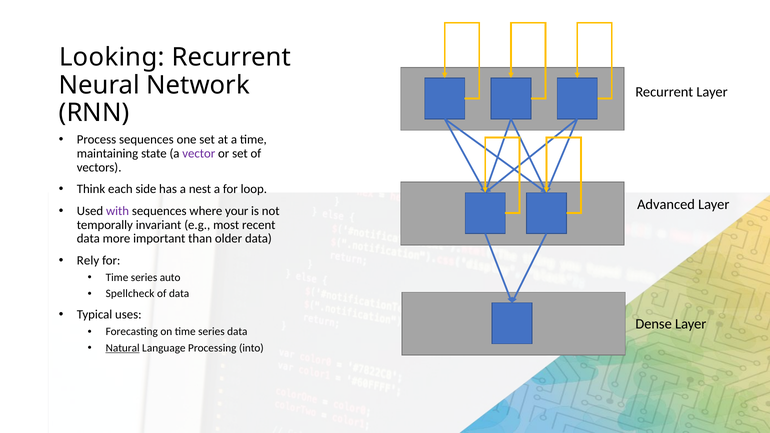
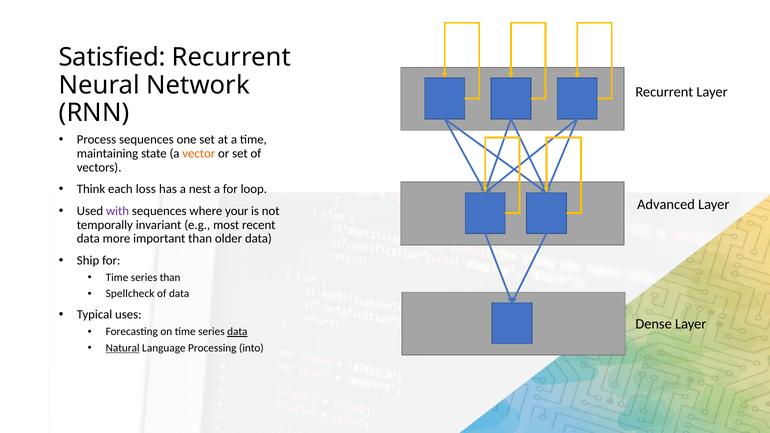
Looking: Looking -> Satisfied (112, 58)
vector colour: purple -> orange (199, 154)
side: side -> loss (146, 189)
Rely: Rely -> Ship (88, 261)
series auto: auto -> than (170, 278)
data underline: none -> present (237, 332)
